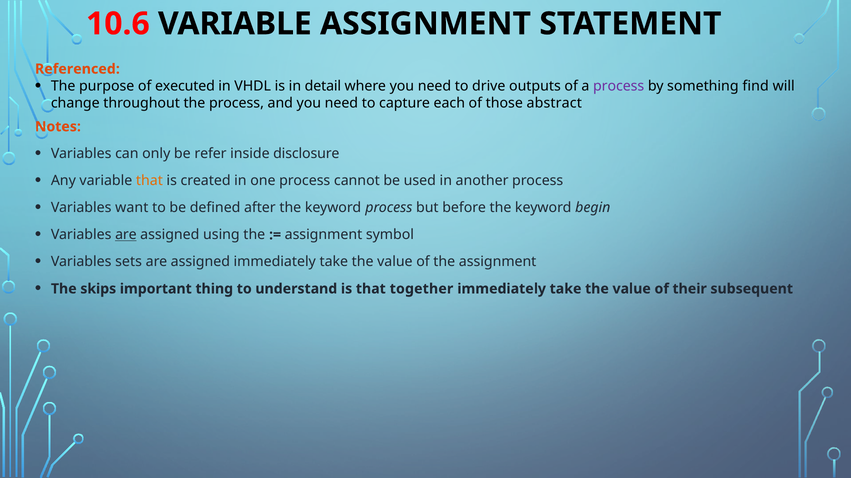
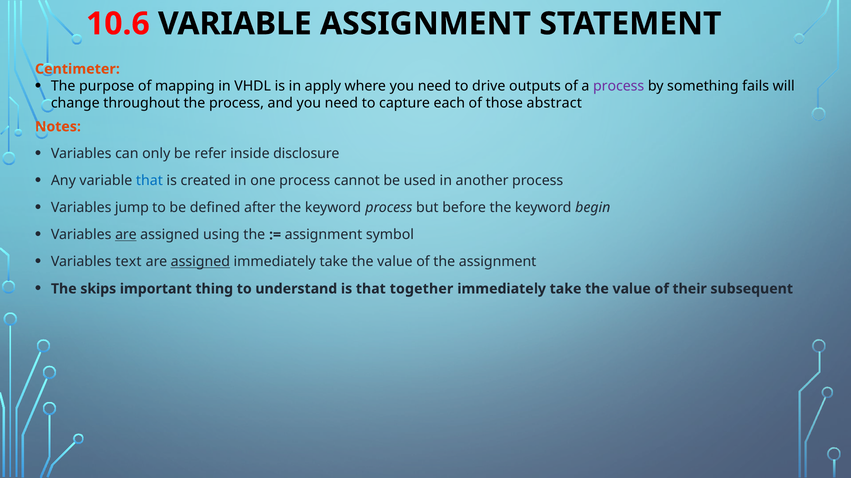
Referenced: Referenced -> Centimeter (77, 69)
executed: executed -> mapping (185, 86)
detail: detail -> apply (323, 86)
find: find -> fails (756, 86)
that colour: orange -> blue (149, 181)
want: want -> jump (132, 208)
sets: sets -> text (128, 262)
assigned underline: none -> present (200, 262)
